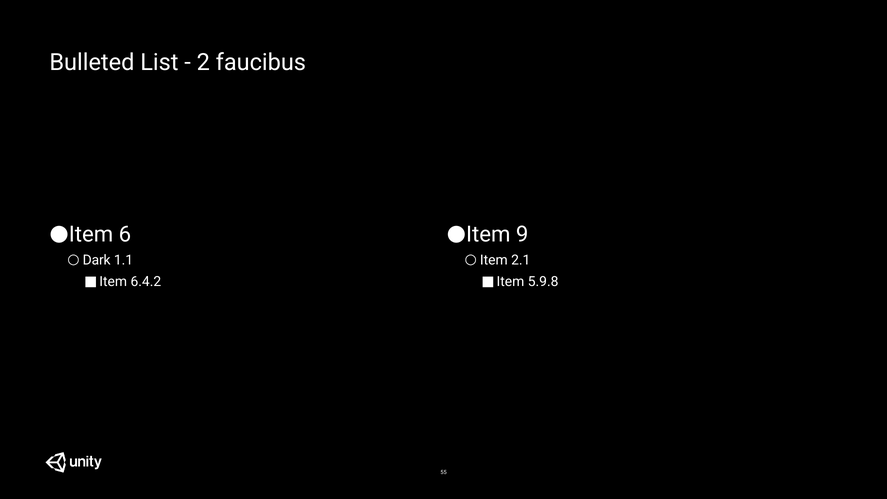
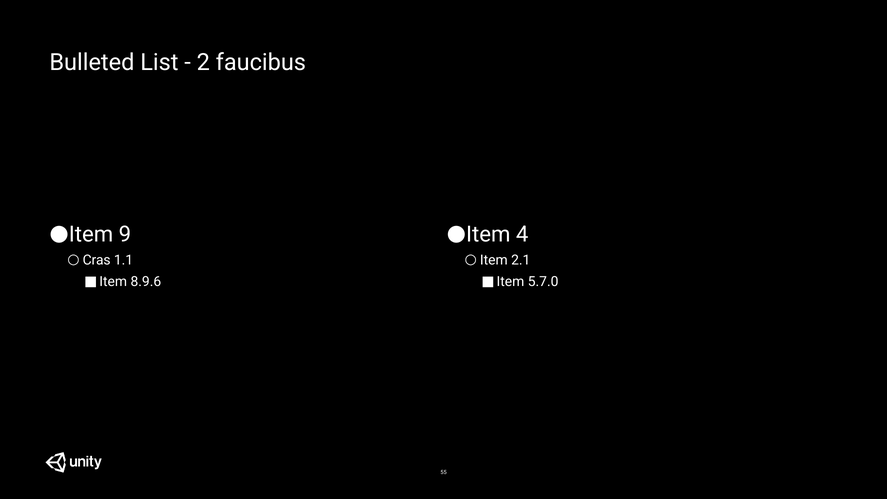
6: 6 -> 9 (125, 234)
9: 9 -> 4 (522, 234)
Dark: Dark -> Cras (97, 260)
6.4.2: 6.4.2 -> 8.9.6 (146, 282)
5.9.8: 5.9.8 -> 5.7.0 (543, 282)
